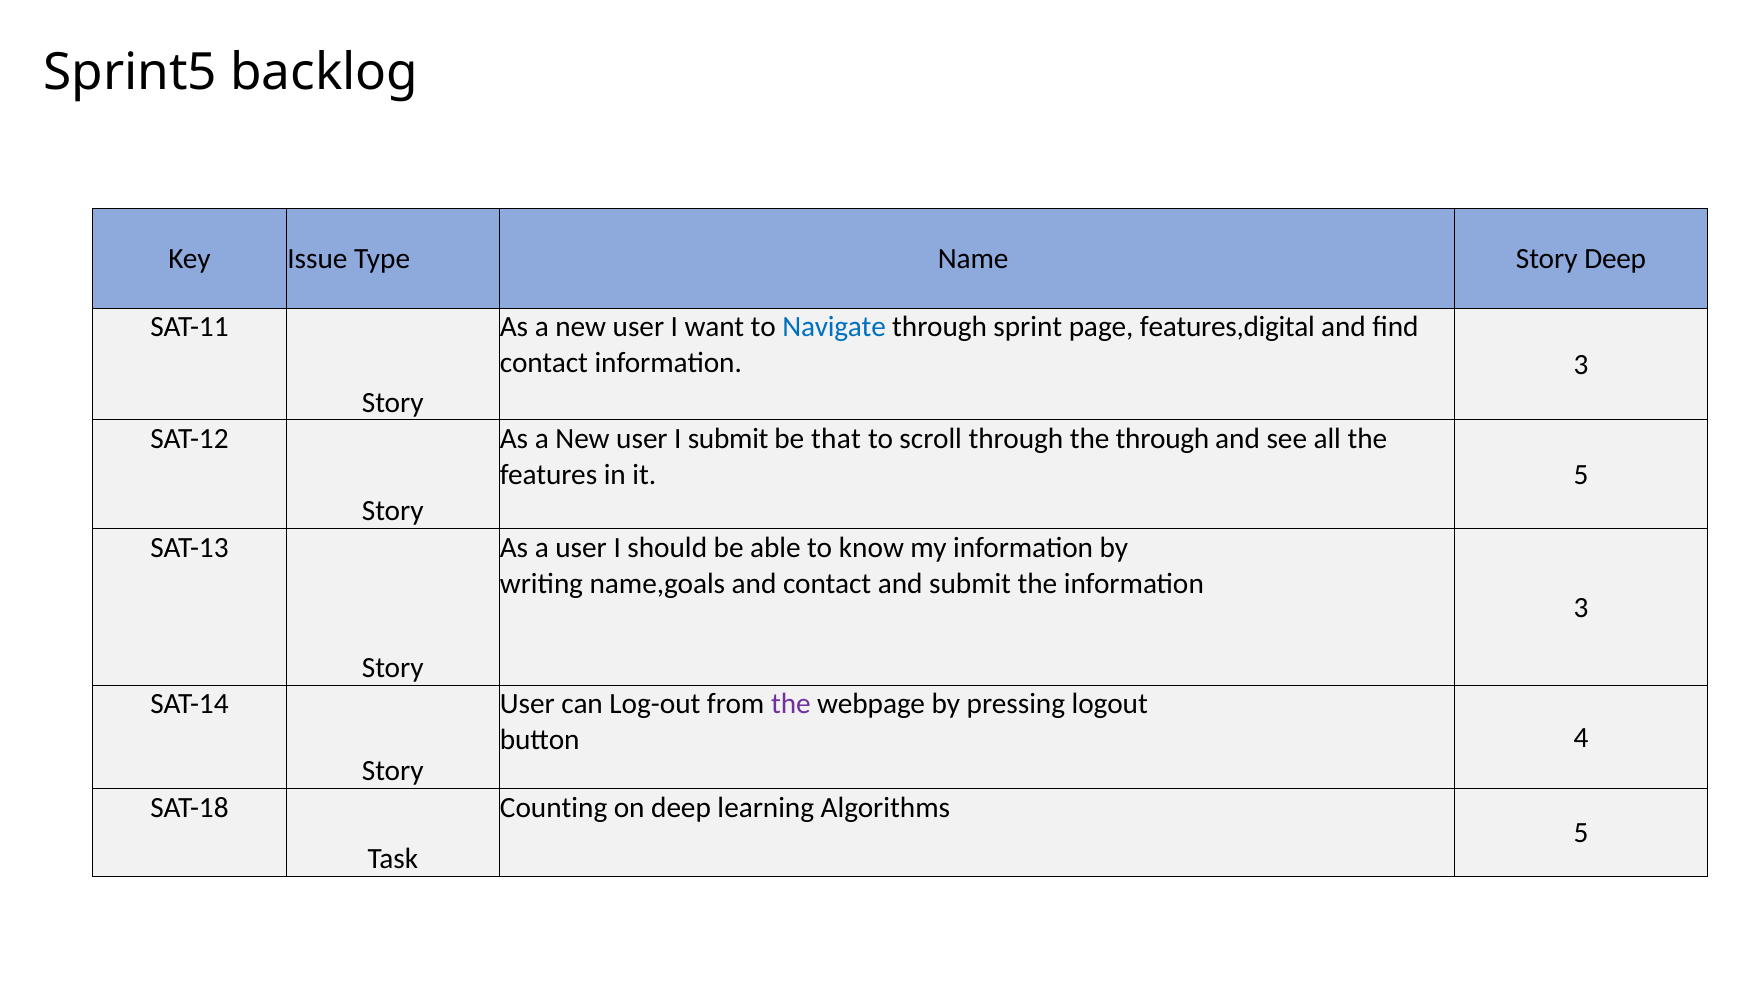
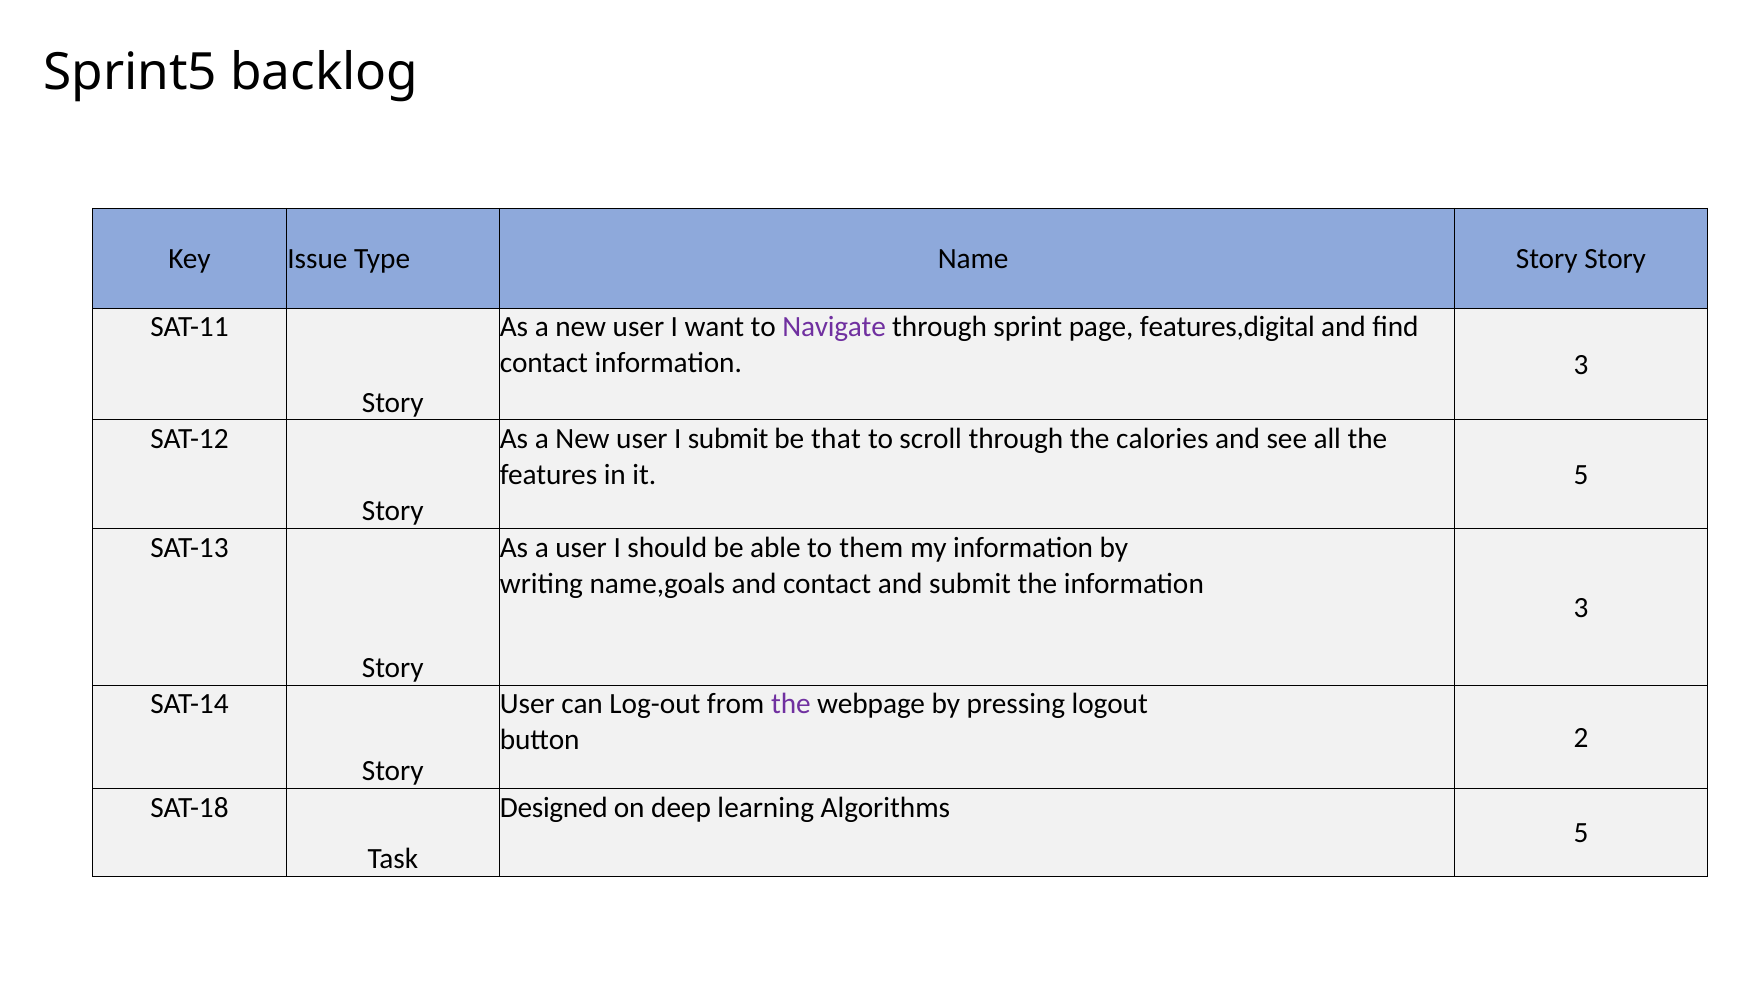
Story Deep: Deep -> Story (1615, 259)
Navigate colour: blue -> purple (834, 327)
the through: through -> calories (1162, 439)
know: know -> them (871, 548)
4: 4 -> 2 (1581, 737)
Counting: Counting -> Designed (554, 808)
